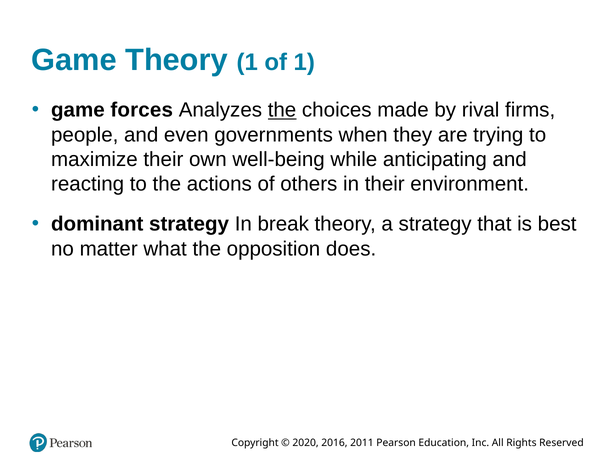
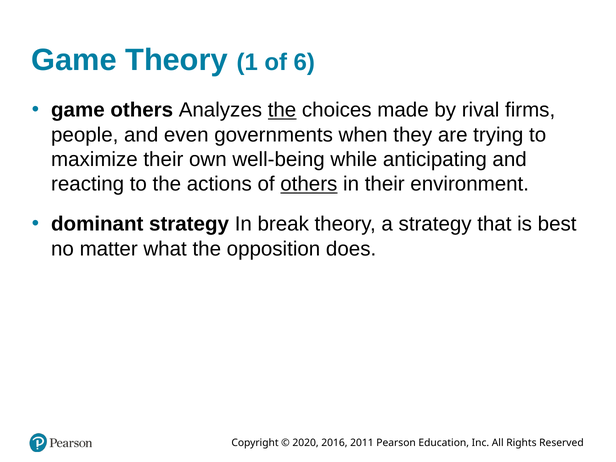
of 1: 1 -> 6 (304, 62)
game forces: forces -> others (142, 110)
others underline: none -> present (309, 184)
